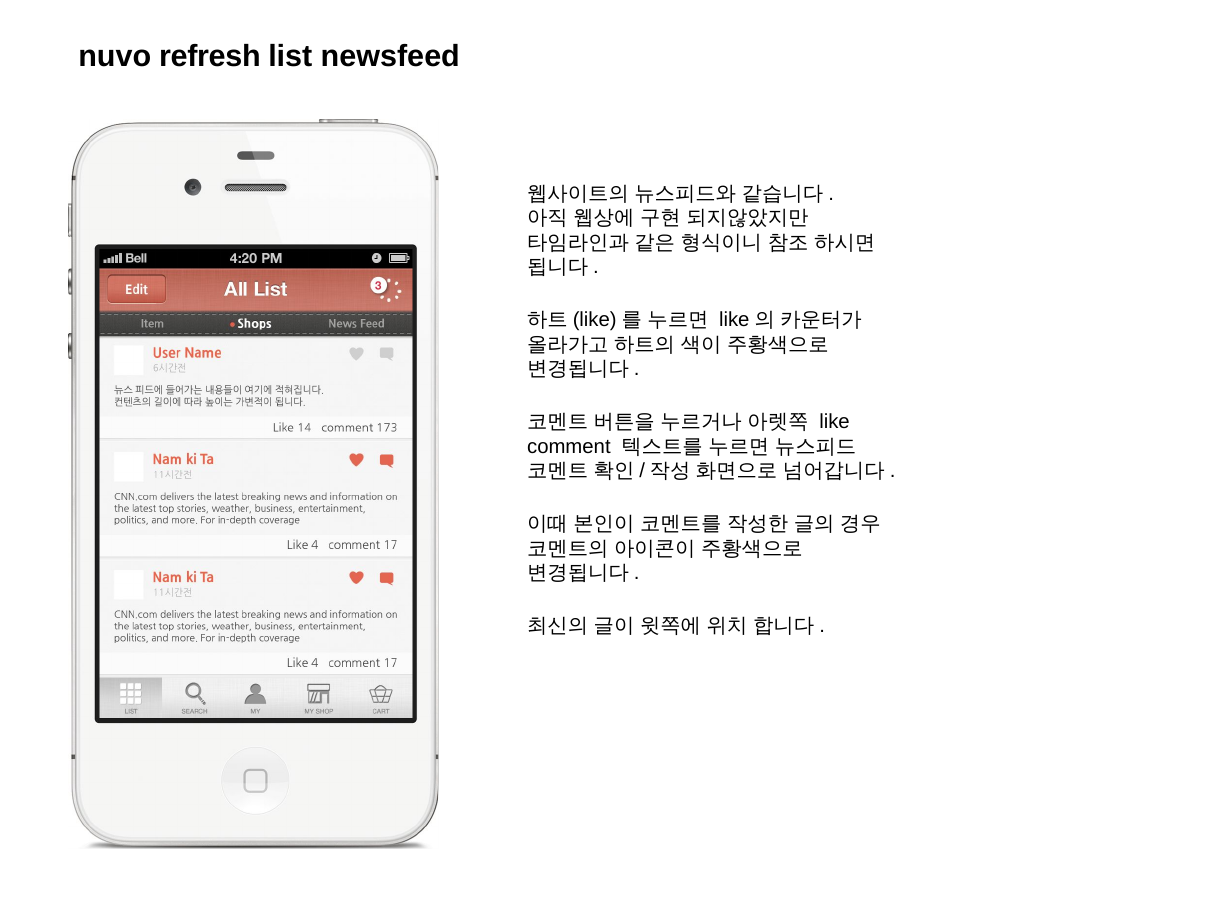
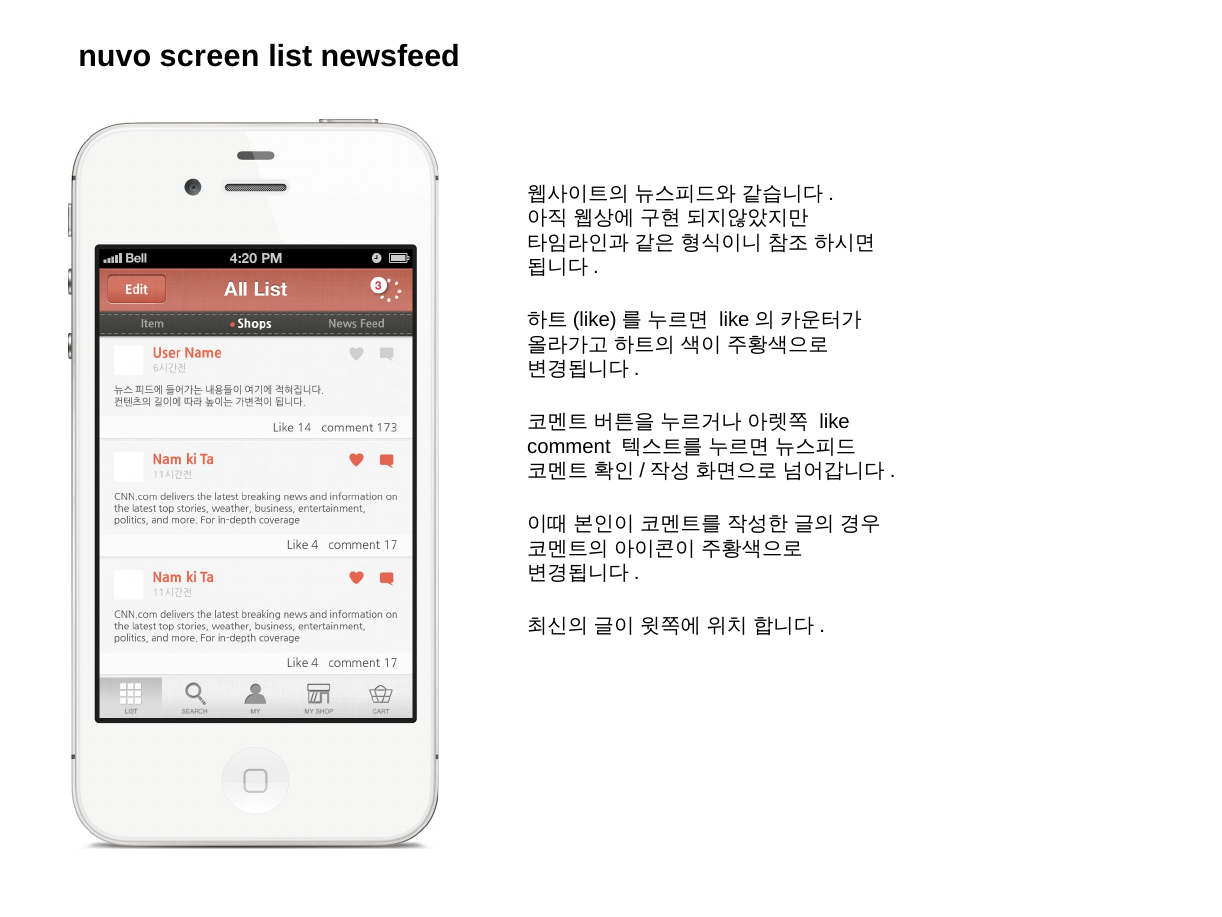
refresh: refresh -> screen (210, 56)
